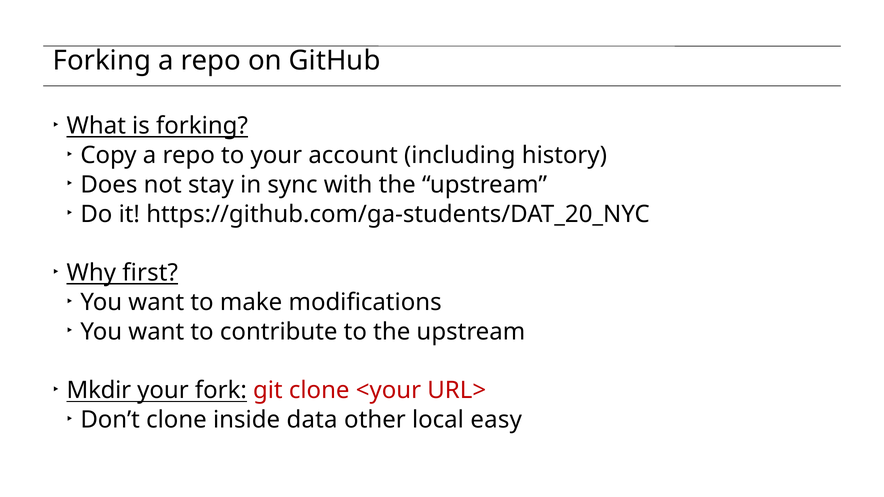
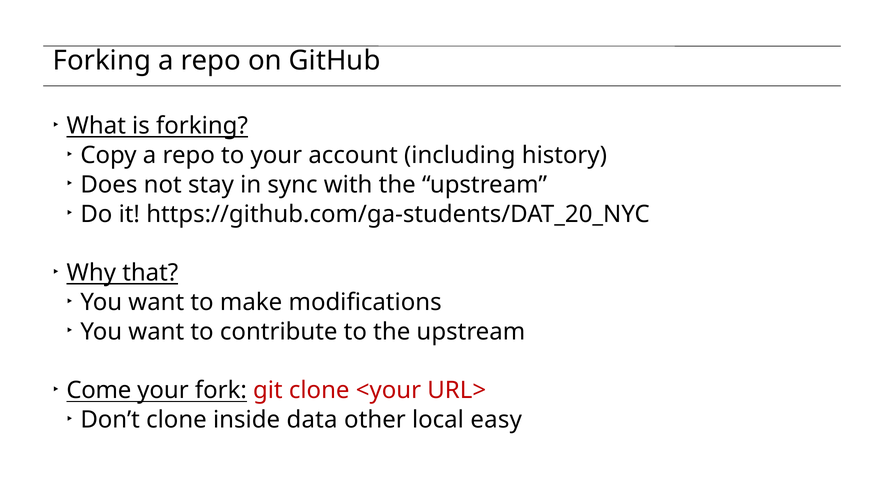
first: first -> that (150, 273)
Mkdir: Mkdir -> Come (99, 390)
